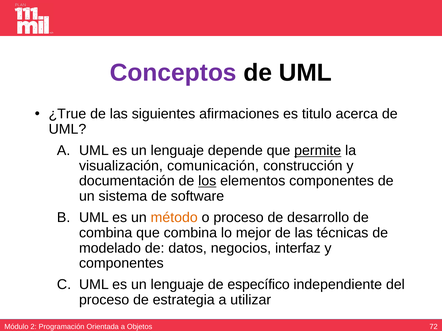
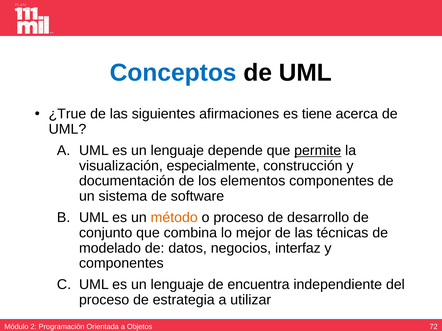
Conceptos colour: purple -> blue (173, 73)
titulo: titulo -> tiene (317, 114)
comunicación: comunicación -> especialmente (213, 166)
los underline: present -> none (207, 181)
combina: combina -> conjunto (106, 233)
específico: específico -> encuentra (259, 285)
